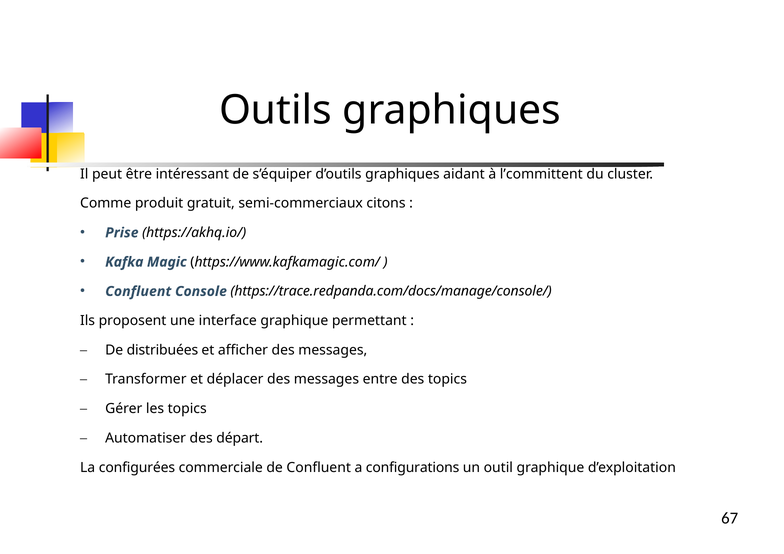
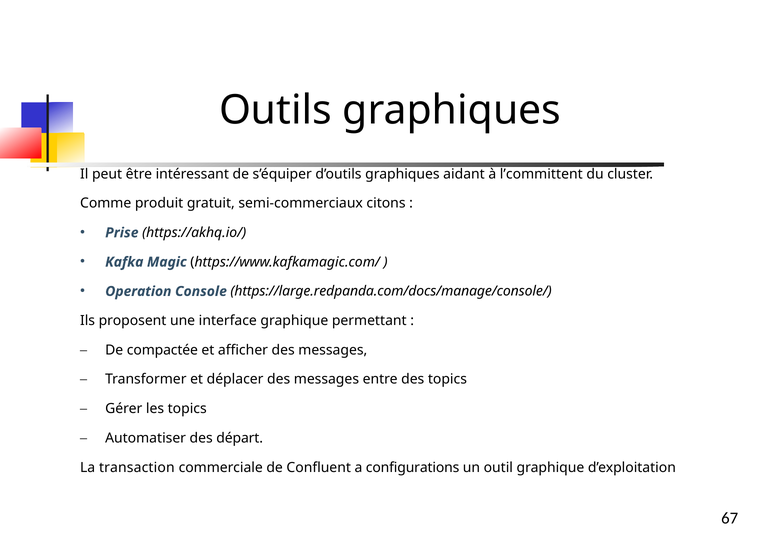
Confluent: Confluent -> Operation (138, 292)
https://trace.redpanda.com/docs/manage/console/: https://trace.redpanda.com/docs/manage/console/ -> https://large.redpanda.com/docs/manage/console/ (391, 292)
distribuées: distribuées -> compactée (162, 350)
configurées: configurées -> transaction (137, 468)
